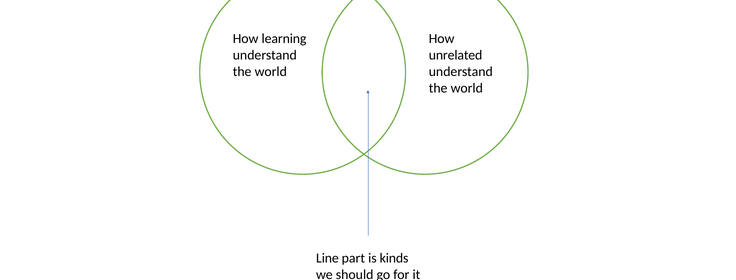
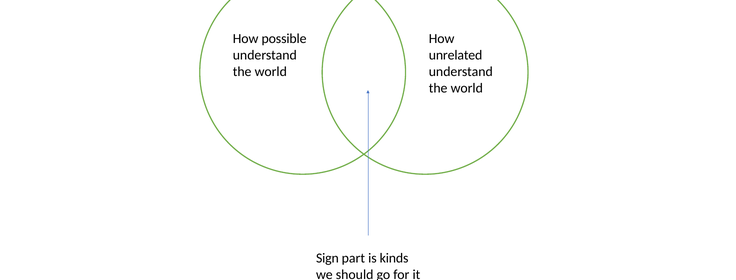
learning: learning -> possible (284, 39)
Line: Line -> Sign (327, 259)
